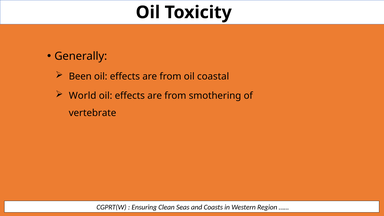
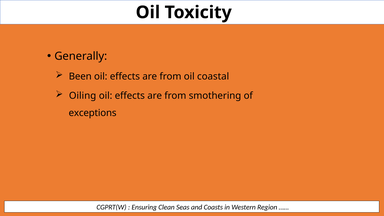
World: World -> Oiling (83, 96)
vertebrate: vertebrate -> exceptions (93, 113)
